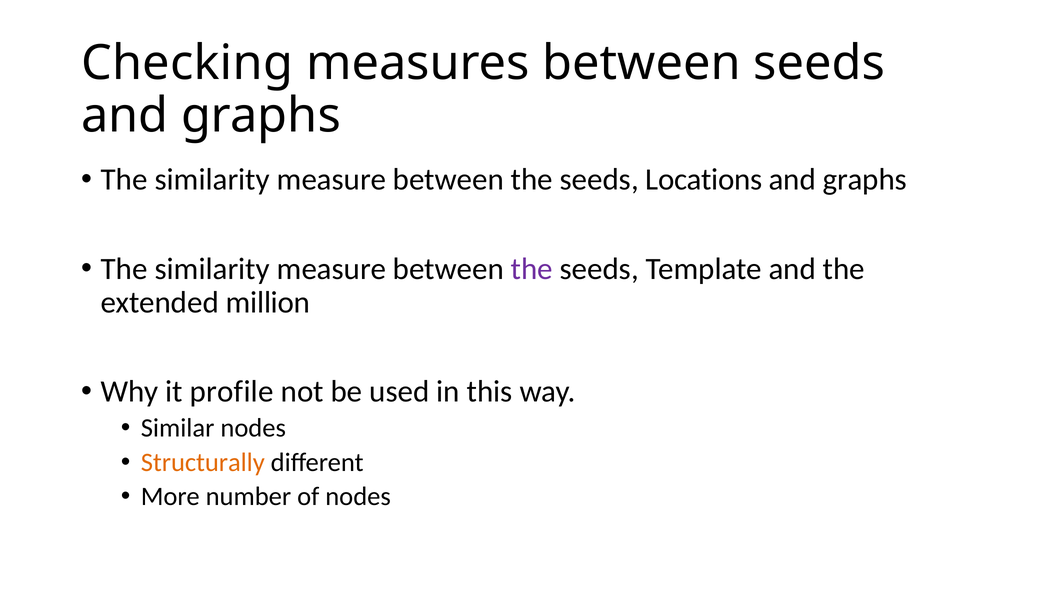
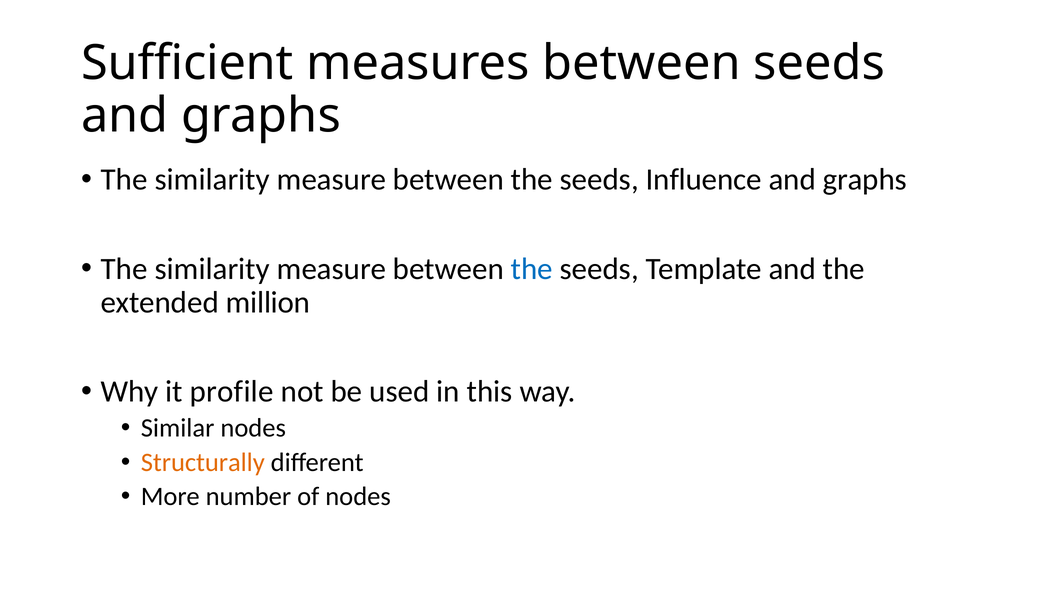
Checking: Checking -> Sufficient (187, 63)
Locations: Locations -> Influence (704, 180)
the colour: purple -> blue (532, 269)
